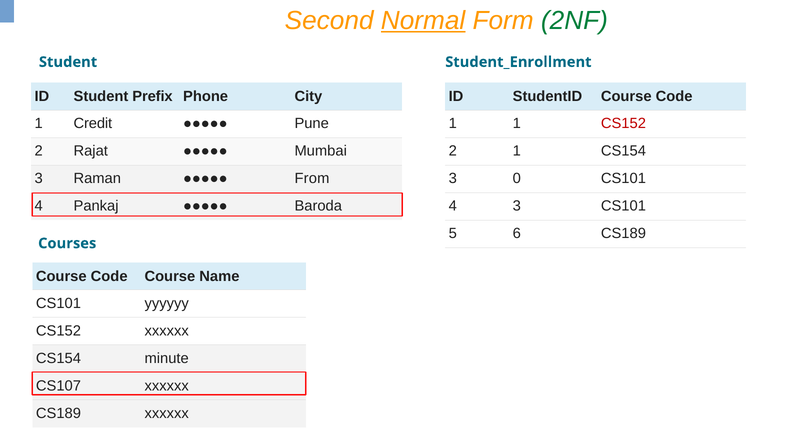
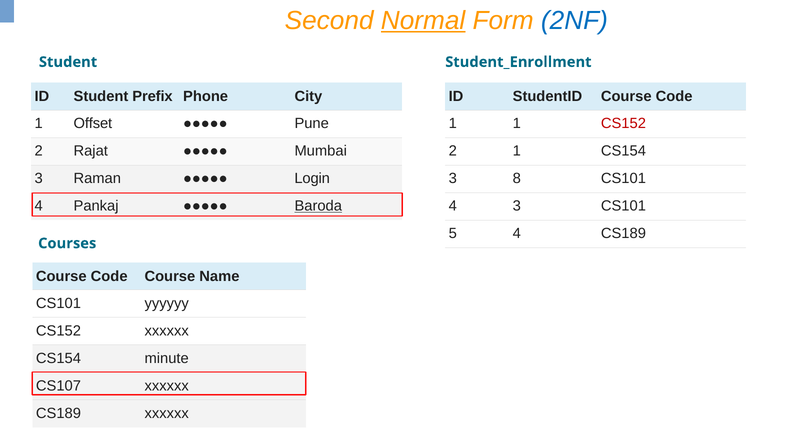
2NF colour: green -> blue (574, 20)
Credit: Credit -> Offset (93, 123)
From: From -> Login (312, 178)
0: 0 -> 8 (517, 178)
Baroda underline: none -> present (318, 206)
5 6: 6 -> 4 (517, 233)
